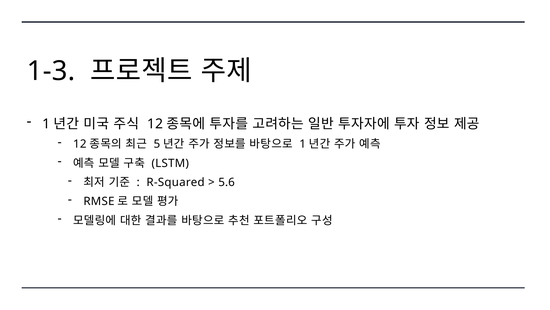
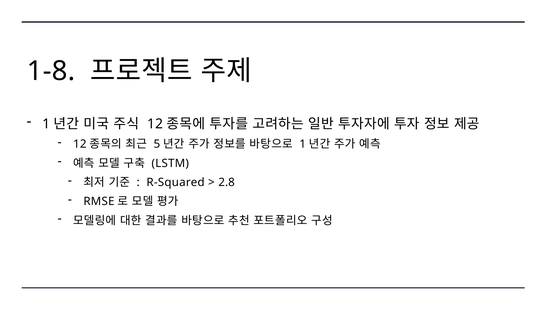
1-3: 1-3 -> 1-8 (51, 71)
5.6: 5.6 -> 2.8 (227, 182)
